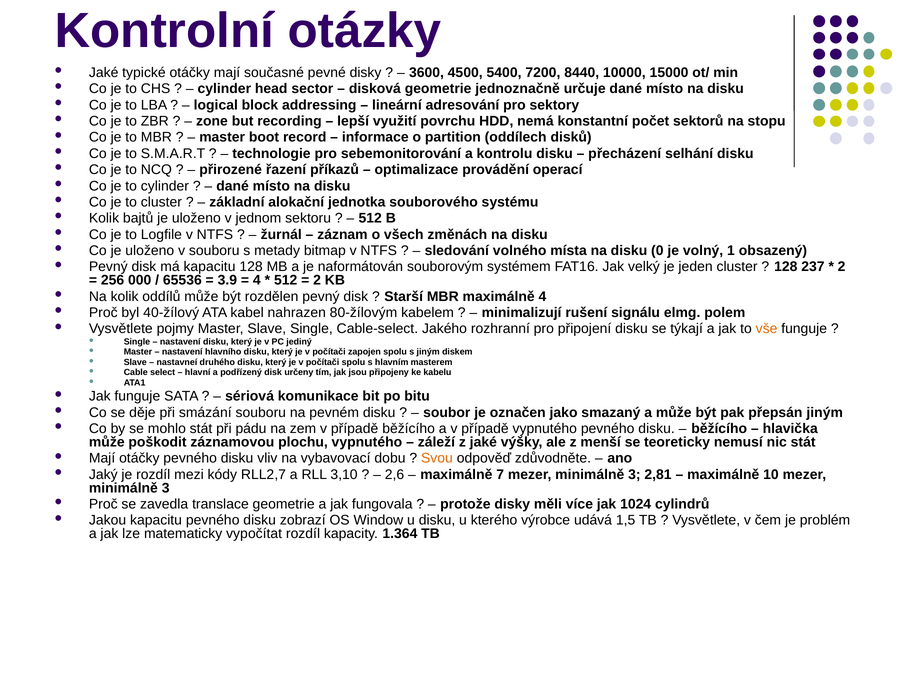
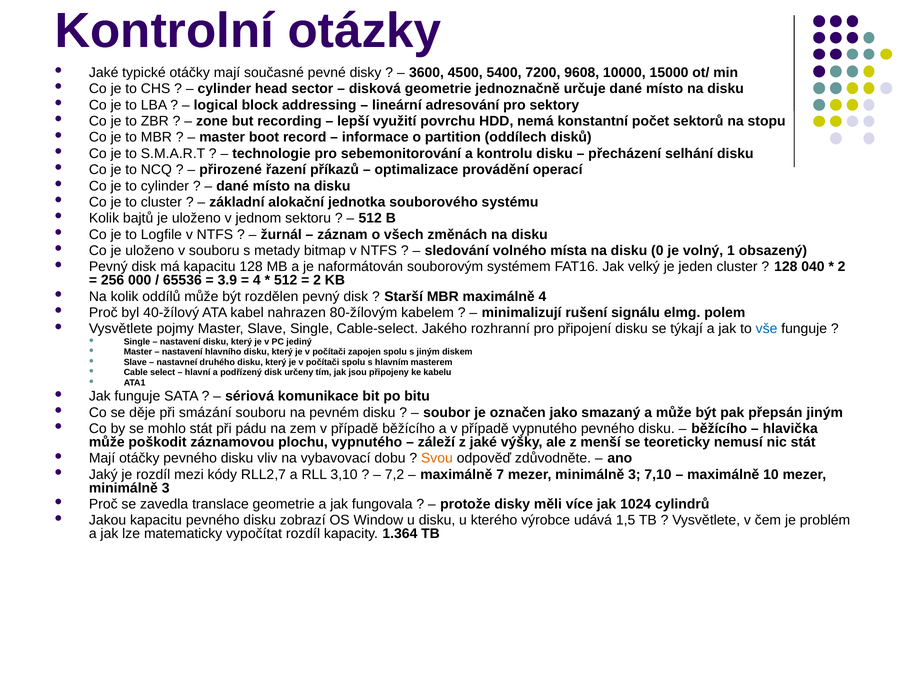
8440: 8440 -> 9608 (582, 73)
237: 237 -> 040 (813, 267)
vše colour: orange -> blue (767, 329)
2,6: 2,6 -> 7,2 (395, 475)
2,81: 2,81 -> 7,10 (658, 475)
